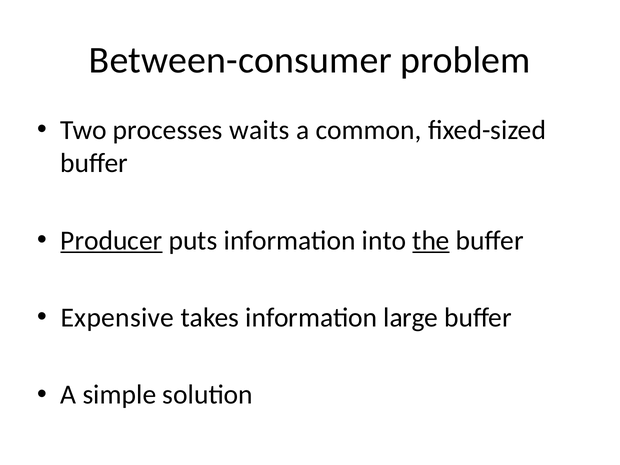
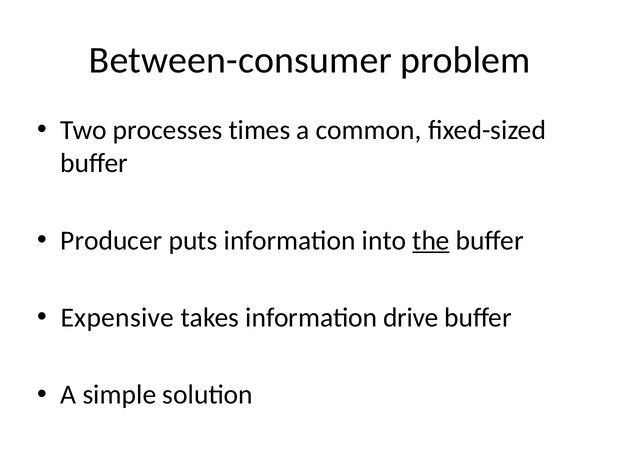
waits: waits -> times (260, 130)
Producer underline: present -> none (111, 240)
large: large -> drive (411, 318)
